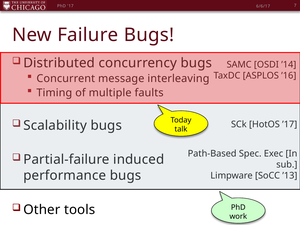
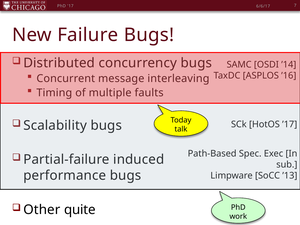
tools: tools -> quite (80, 210)
